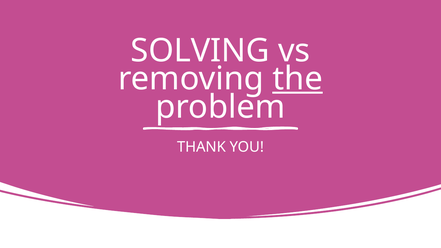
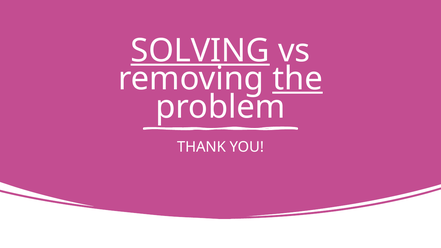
SOLVING underline: none -> present (200, 51)
